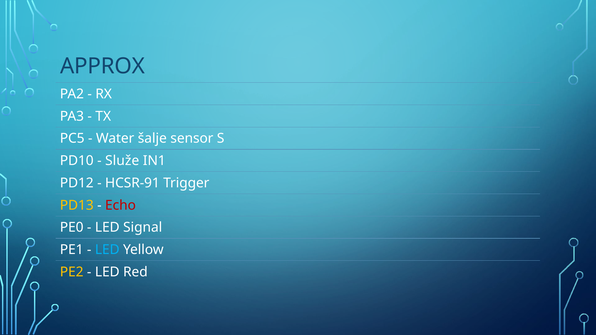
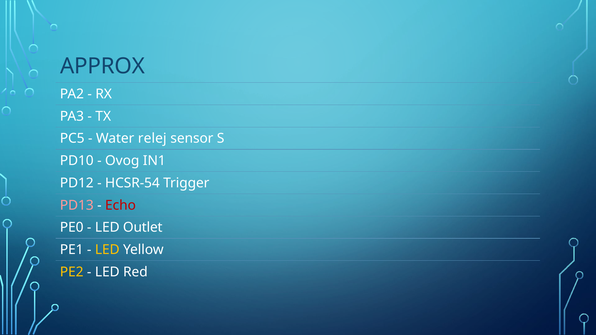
šalje: šalje -> relej (152, 139)
Služe: Služe -> Ovog (122, 161)
HCSR-91: HCSR-91 -> HCSR-54 (132, 183)
PD13 colour: yellow -> pink (77, 205)
Signal: Signal -> Outlet (143, 228)
LED colour: light blue -> yellow (107, 250)
